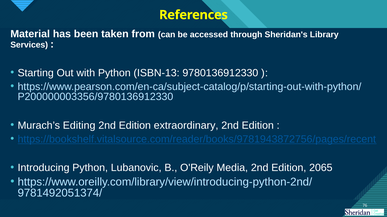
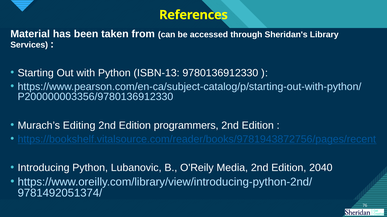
extraordinary: extraordinary -> programmers (186, 126)
2065: 2065 -> 2040 (321, 168)
